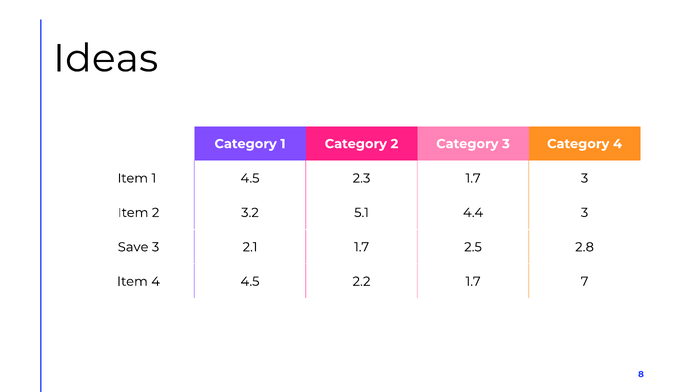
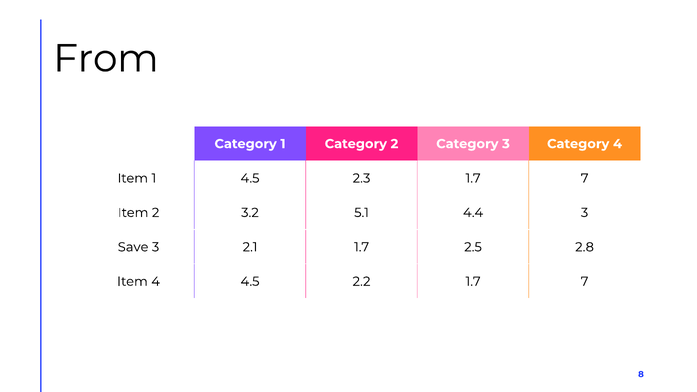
Ideas: Ideas -> From (106, 59)
2.3 1.7 3: 3 -> 7 (585, 178)
